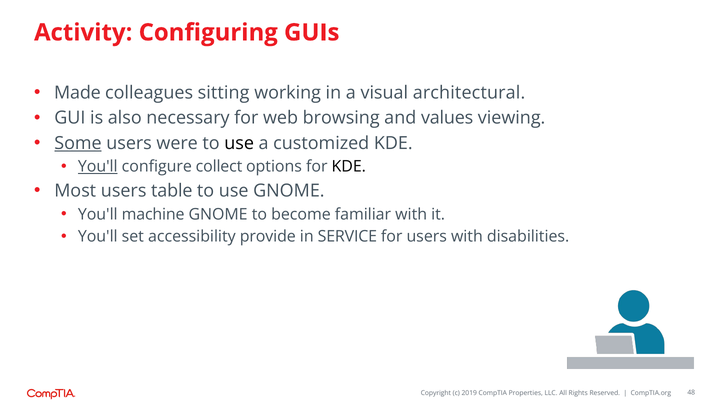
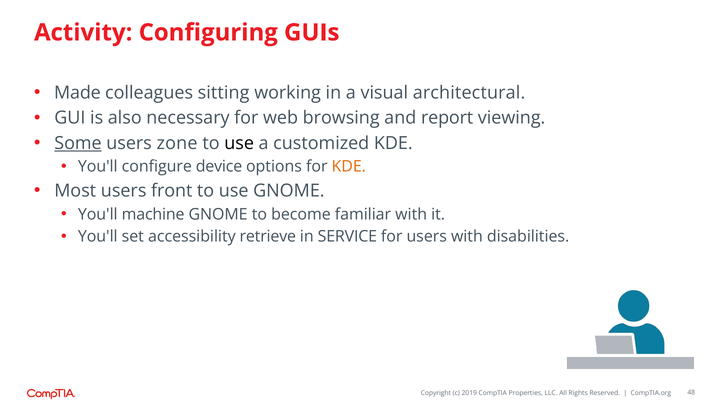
values: values -> report (447, 118)
were: were -> zone (177, 143)
You'll underline: present -> none (98, 166)
collect: collect -> device (219, 166)
KDE colour: black -> orange (349, 166)
table: table -> front (172, 191)
provide: provide -> retrieve (268, 236)
